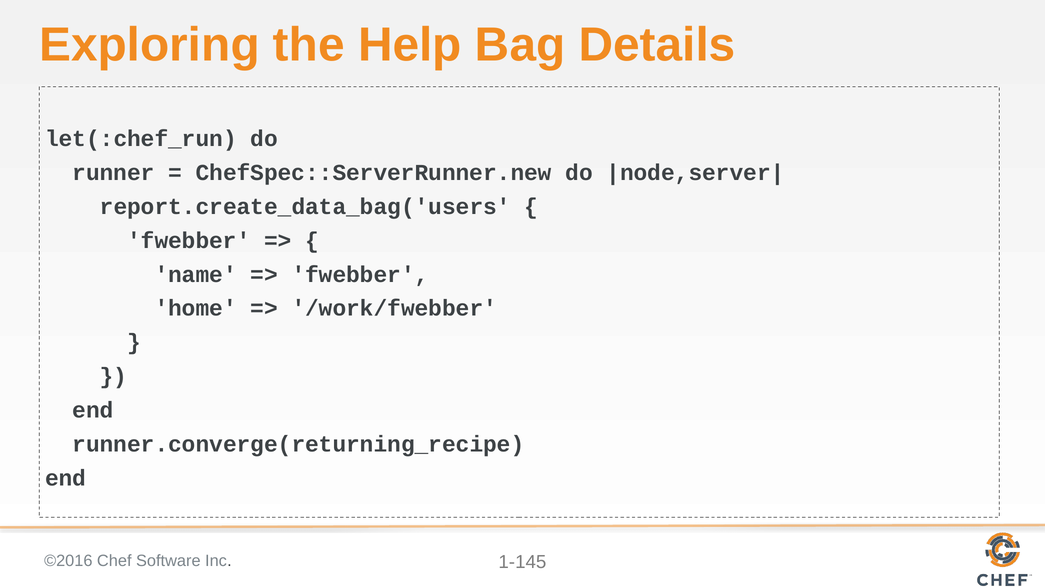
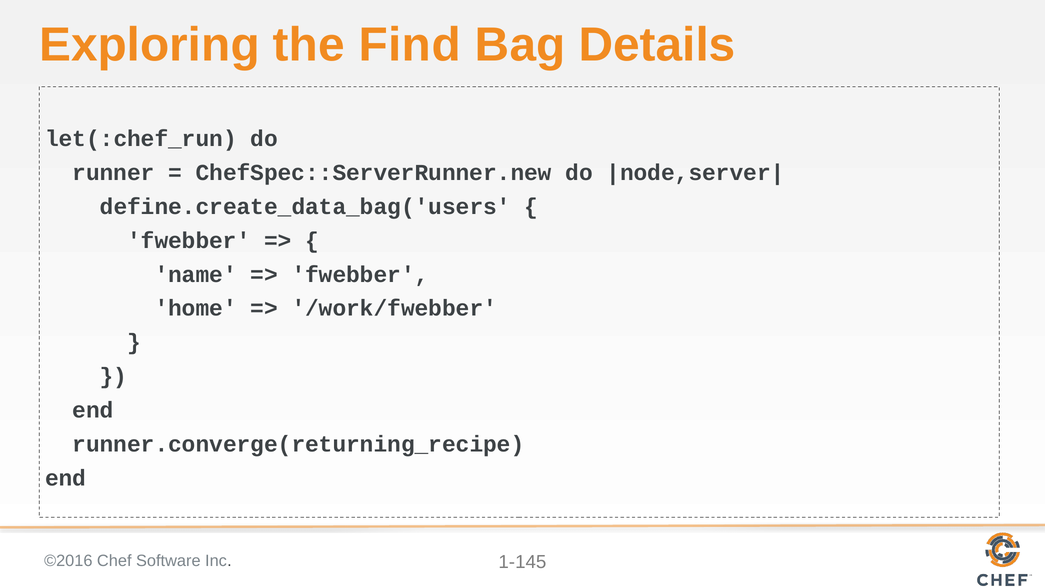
Help: Help -> Find (410, 45)
report.create_data_bag('users: report.create_data_bag('users -> define.create_data_bag('users (305, 207)
